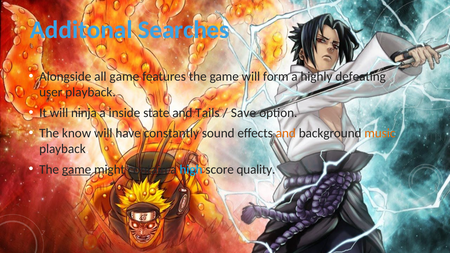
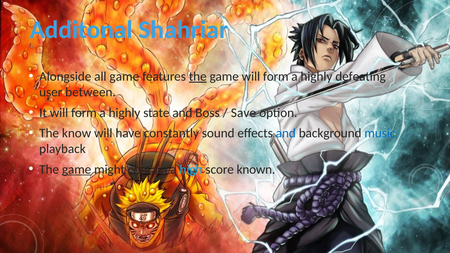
Searches: Searches -> Shahriar (183, 30)
the underline: none -> present (198, 77)
user playback: playback -> between (91, 92)
It will ninja: ninja -> form (84, 113)
inside: inside -> highly (124, 113)
Tails: Tails -> Boss (208, 113)
and colour: orange -> blue (286, 133)
music colour: orange -> blue (380, 133)
quality: quality -> known (256, 169)
